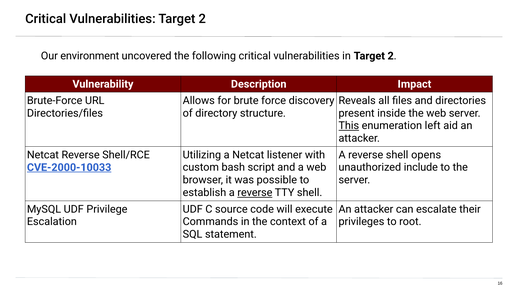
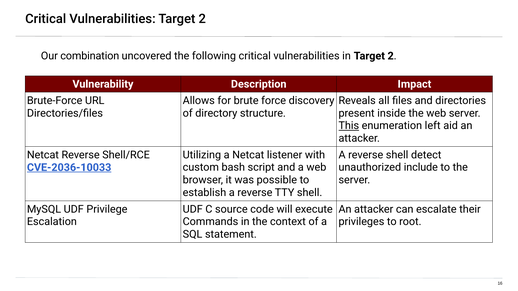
environment: environment -> combination (90, 56)
opens: opens -> detect (426, 155)
CVE-2000-10033: CVE-2000-10033 -> CVE-2036-10033 (69, 168)
reverse underline: present -> none (255, 193)
